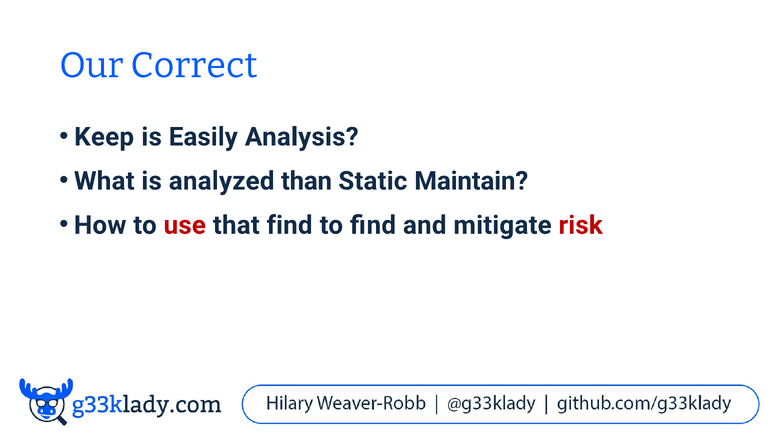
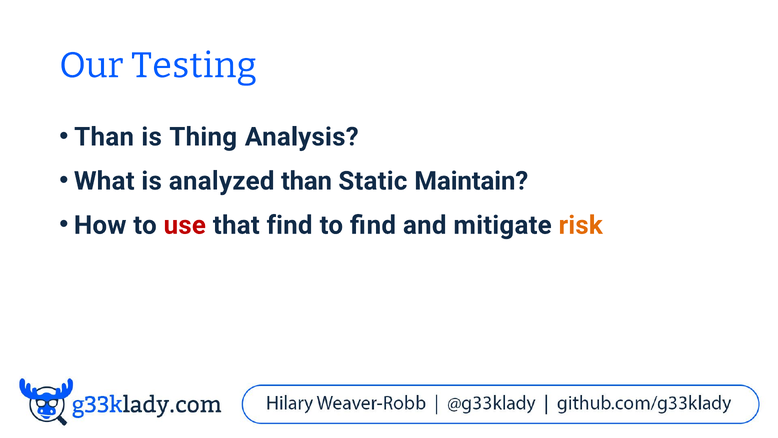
Correct: Correct -> Testing (194, 65)
Keep: Keep -> Than (104, 137)
Easily: Easily -> Thing (203, 137)
risk colour: red -> orange (581, 225)
